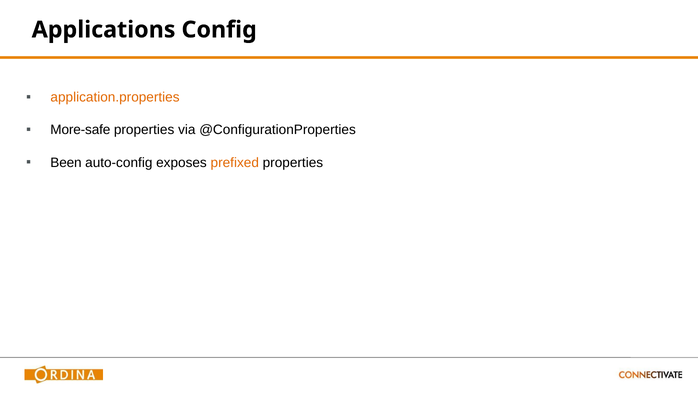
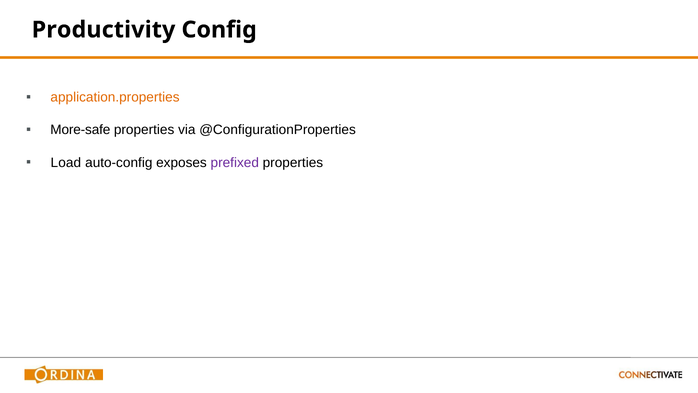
Applications: Applications -> Productivity (104, 30)
Been: Been -> Load (66, 162)
prefixed colour: orange -> purple (235, 162)
